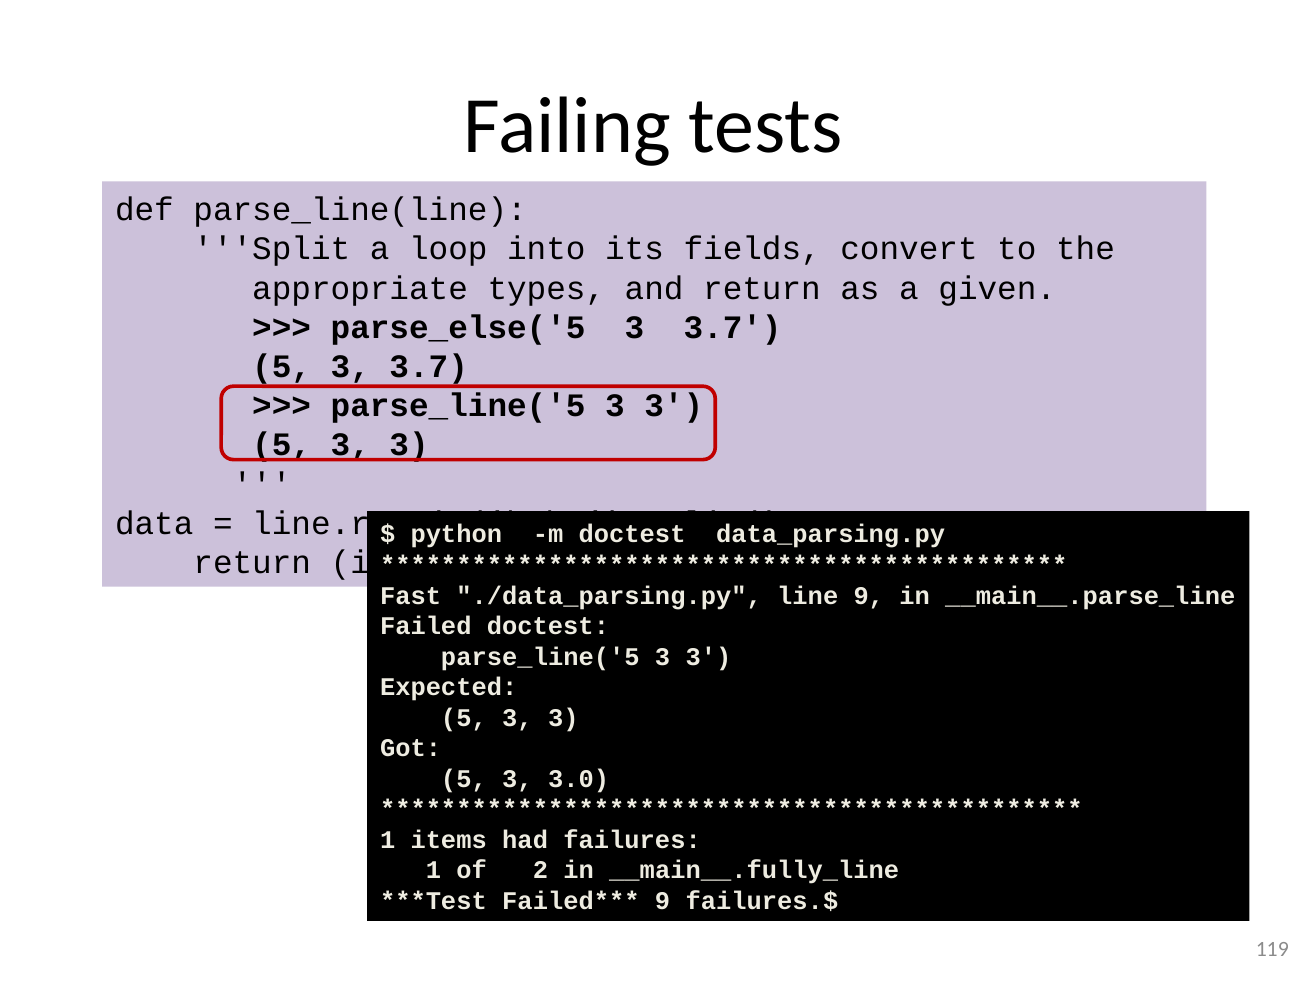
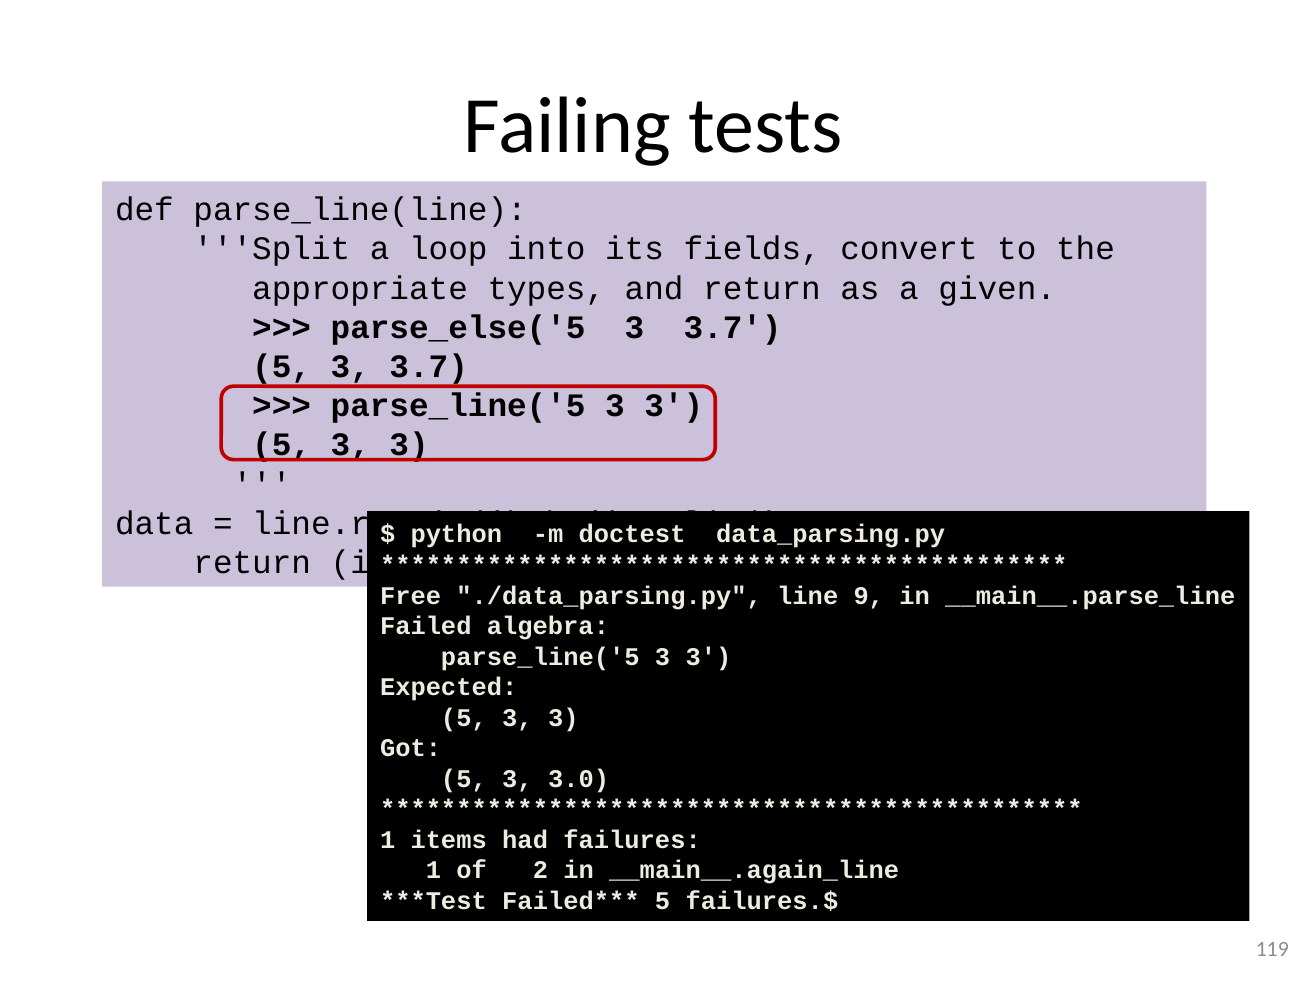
Fast: Fast -> Free (411, 595)
Failed doctest: doctest -> algebra (548, 626)
__main__.fully_line: __main__.fully_line -> __main__.again_line (754, 870)
9: 9 -> 5 (663, 900)
